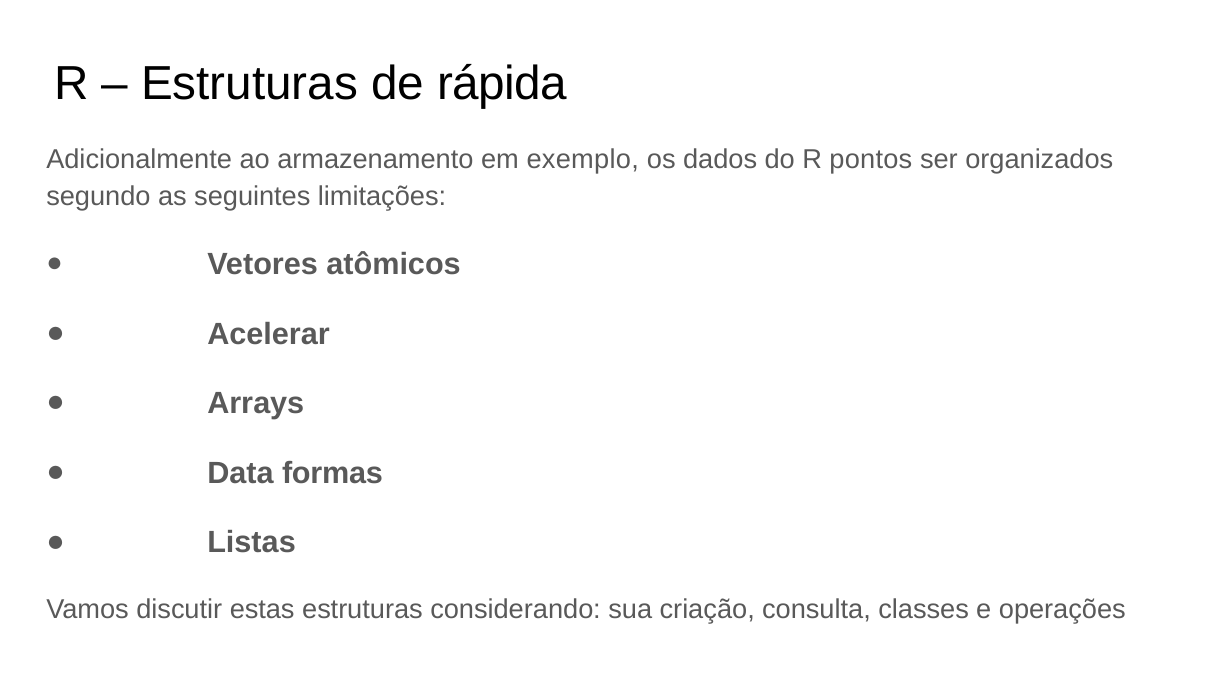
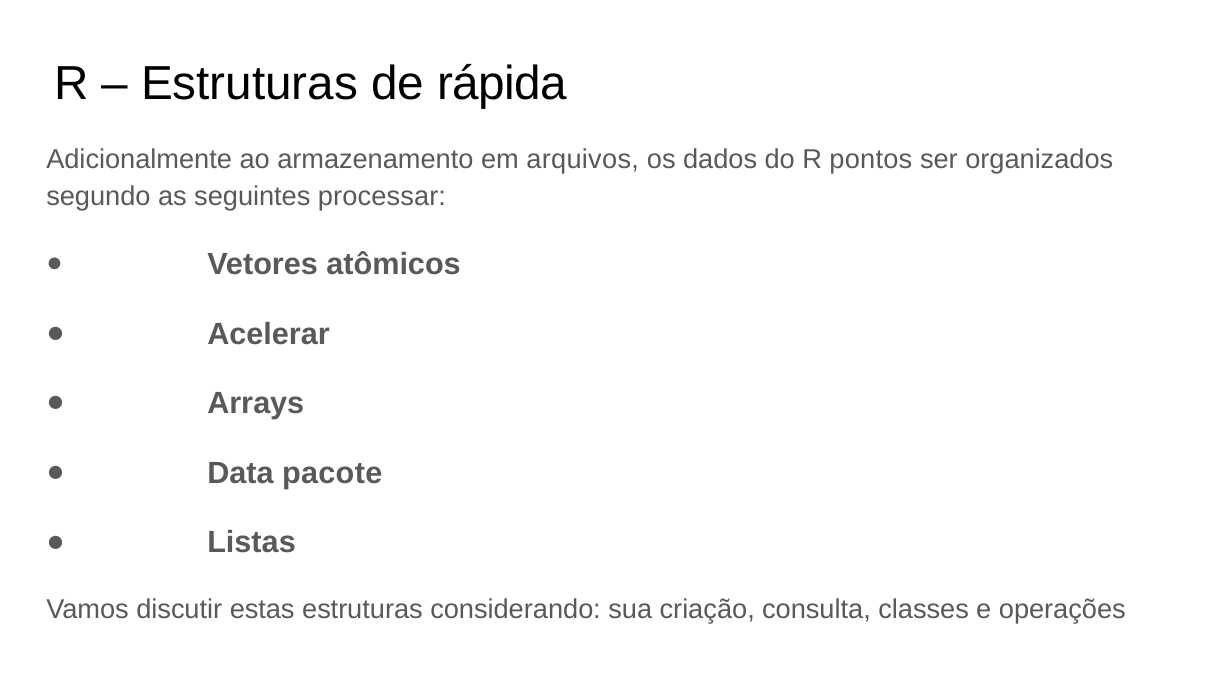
exemplo: exemplo -> arquivos (583, 159)
limitações: limitações -> processar (382, 197)
formas: formas -> pacote (332, 473)
